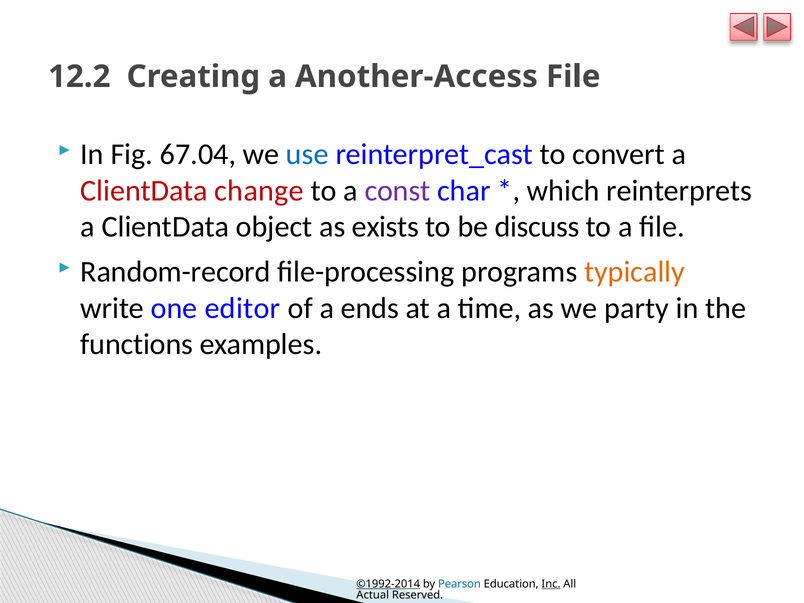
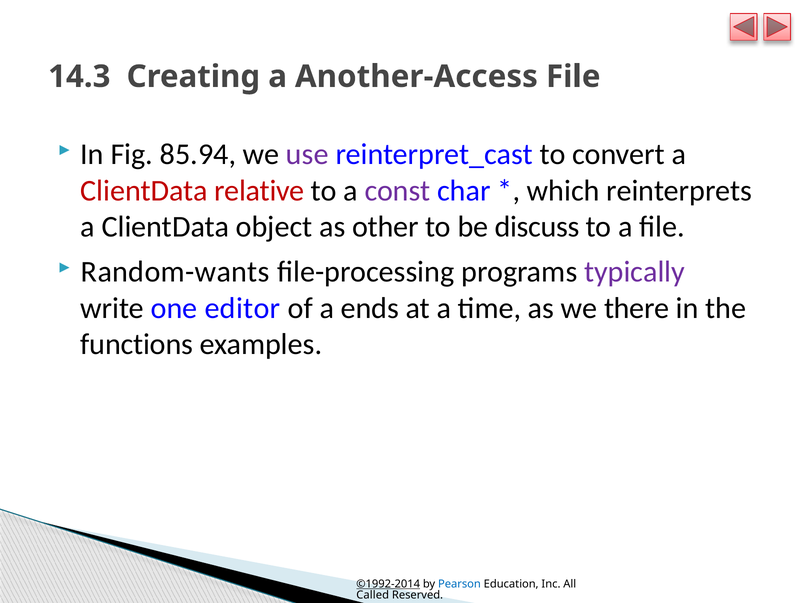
12.2: 12.2 -> 14.3 (79, 77)
67.04: 67.04 -> 85.94 (198, 154)
use colour: blue -> purple (307, 154)
change: change -> relative (259, 191)
exists: exists -> other (385, 227)
Random-record: Random-record -> Random-wants (175, 272)
typically colour: orange -> purple (635, 272)
party: party -> there (637, 308)
Inc underline: present -> none (551, 584)
Actual: Actual -> Called (373, 595)
